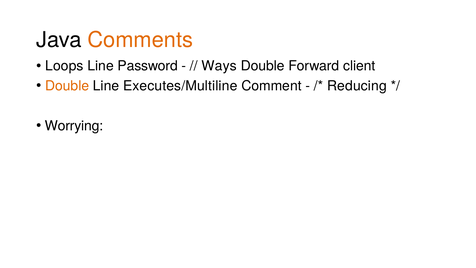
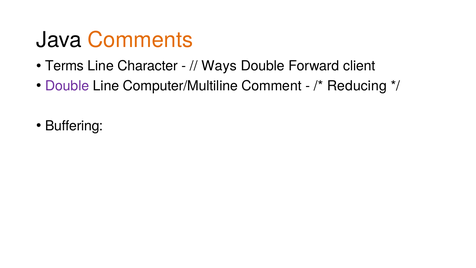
Loops: Loops -> Terms (65, 66)
Password: Password -> Character (148, 66)
Double colour: orange -> purple (67, 86)
Executes/Multiline: Executes/Multiline -> Computer/Multiline (180, 86)
Worrying: Worrying -> Buffering (74, 126)
